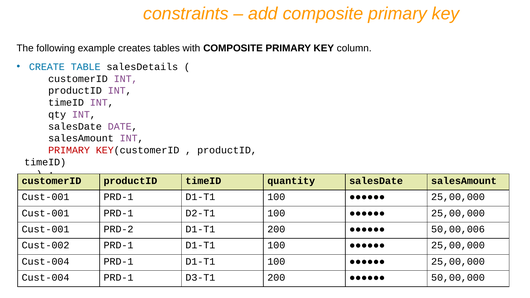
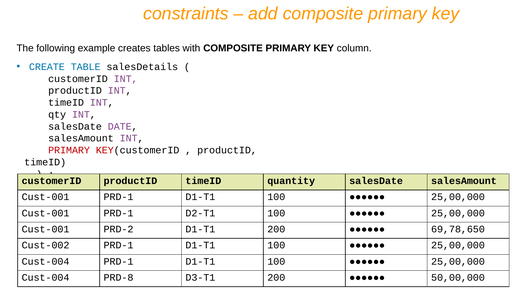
50,00,006: 50,00,006 -> 69,78,650 (458, 229)
PRD-1: PRD-1 -> PRD-8 (118, 278)
